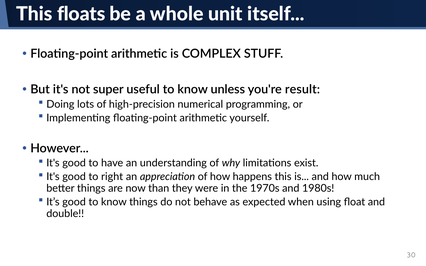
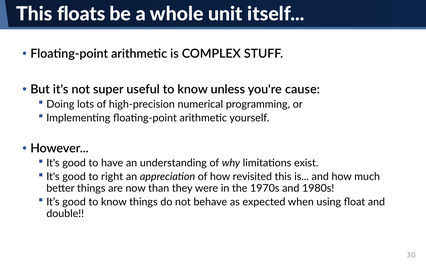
result: result -> cause (302, 90)
happens: happens -> revisited (252, 177)
